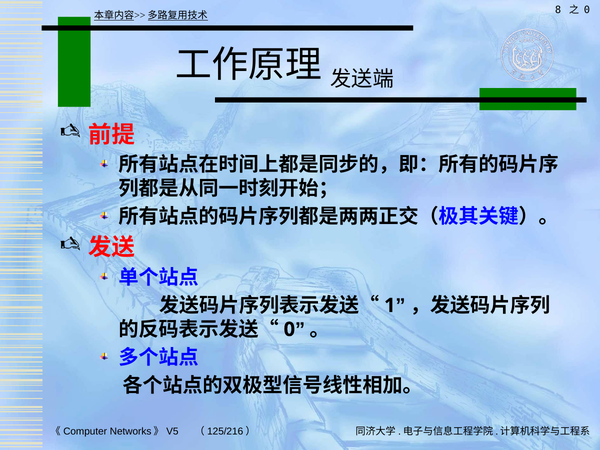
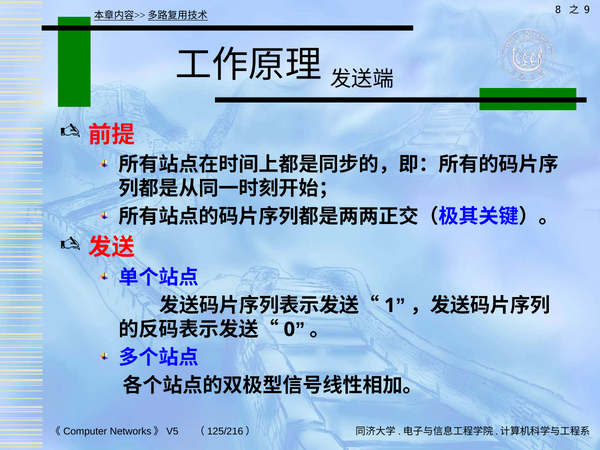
0: 0 -> 9 (587, 10)
